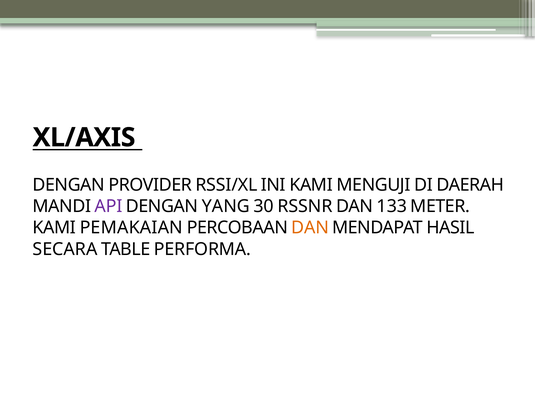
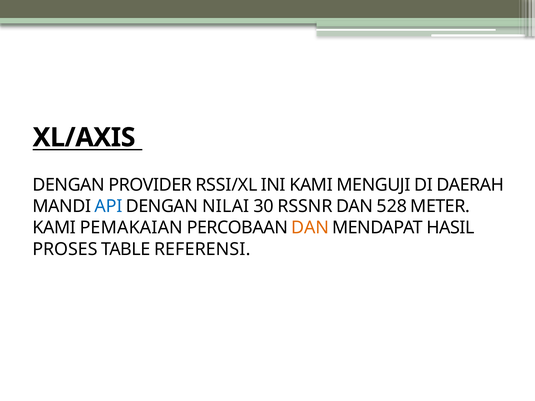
API colour: purple -> blue (109, 206)
YANG: YANG -> NILAI (226, 206)
133: 133 -> 528 (392, 206)
SECARA: SECARA -> PROSES (65, 249)
PERFORMA: PERFORMA -> REFERENSI (202, 249)
